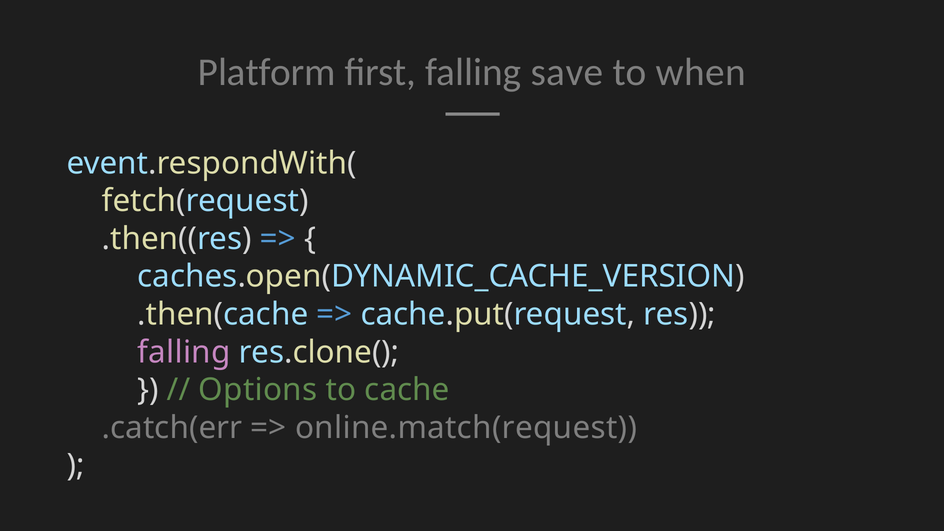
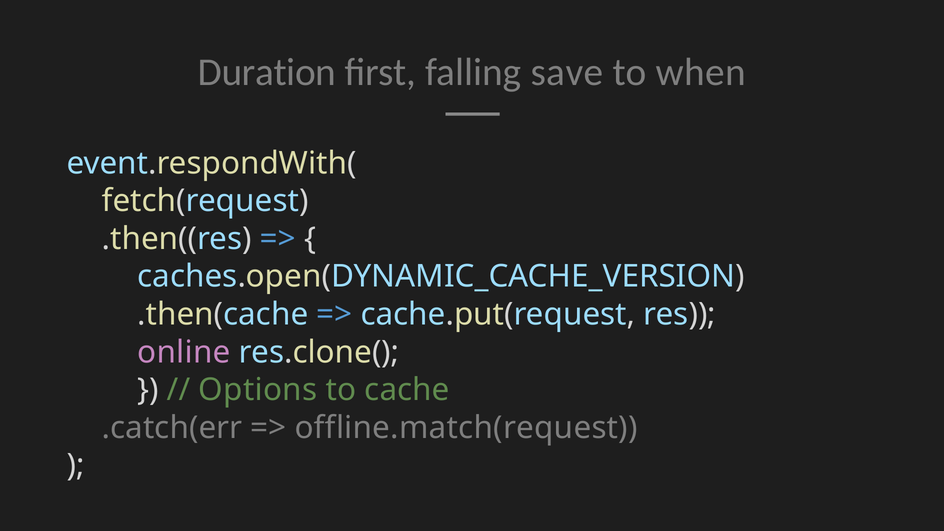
Platform: Platform -> Duration (267, 73)
falling: falling -> online (184, 352)
online.match(request: online.match(request -> offline.match(request (466, 428)
